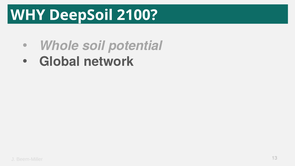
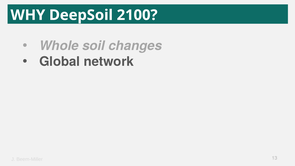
potential: potential -> changes (135, 46)
